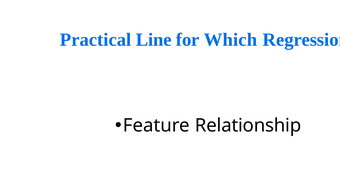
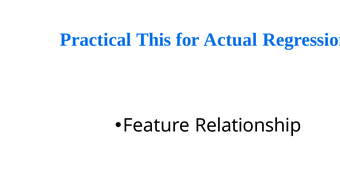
Line: Line -> This (154, 40)
Which: Which -> Actual (231, 40)
